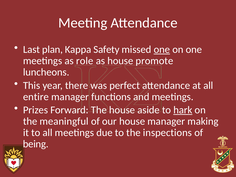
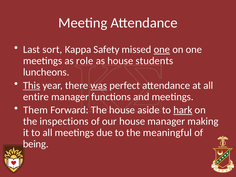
plan: plan -> sort (52, 50)
promote: promote -> students (154, 61)
This underline: none -> present (32, 85)
was underline: none -> present (99, 85)
Prizes: Prizes -> Them (35, 110)
meaningful: meaningful -> inspections (64, 121)
inspections: inspections -> meaningful (167, 133)
